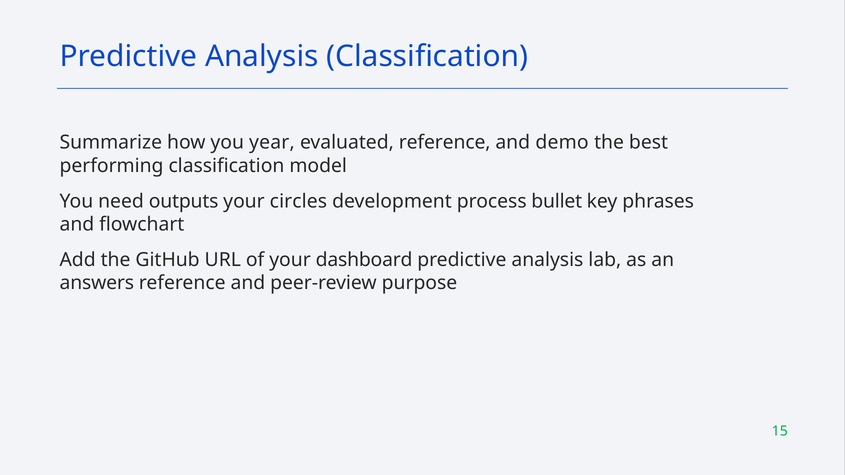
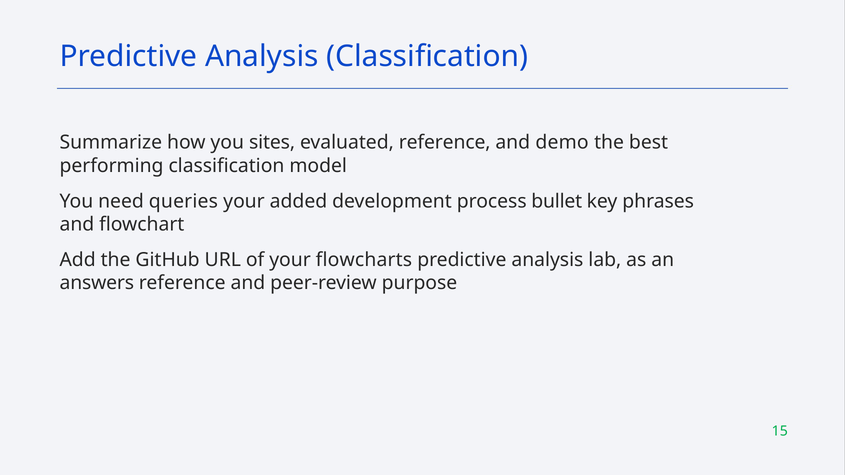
year: year -> sites (272, 143)
outputs: outputs -> queries (183, 201)
circles: circles -> added (298, 201)
dashboard: dashboard -> flowcharts (364, 260)
